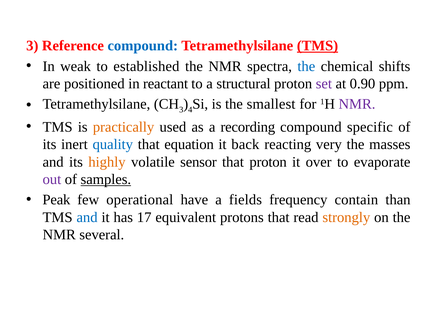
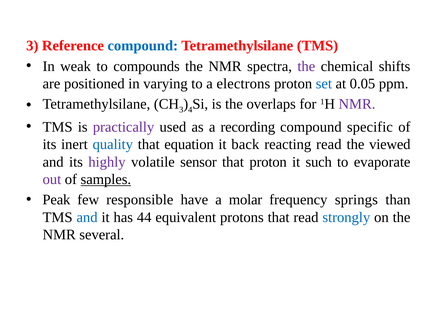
TMS underline: present -> none (317, 46)
established: established -> compounds (147, 66)
the colour: blue -> purple (306, 66)
reactant: reactant -> varying (165, 84)
structural: structural -> electrons (243, 84)
set colour: purple -> blue (324, 84)
0.90: 0.90 -> 0.05 (362, 84)
smallest: smallest -> overlaps (271, 104)
practically colour: orange -> purple (124, 127)
reacting very: very -> read (329, 144)
masses: masses -> viewed (390, 144)
highly colour: orange -> purple (107, 162)
over: over -> such (319, 162)
operational: operational -> responsible (140, 200)
fields: fields -> molar (246, 200)
contain: contain -> springs (356, 200)
17: 17 -> 44 (144, 217)
strongly colour: orange -> blue (346, 217)
